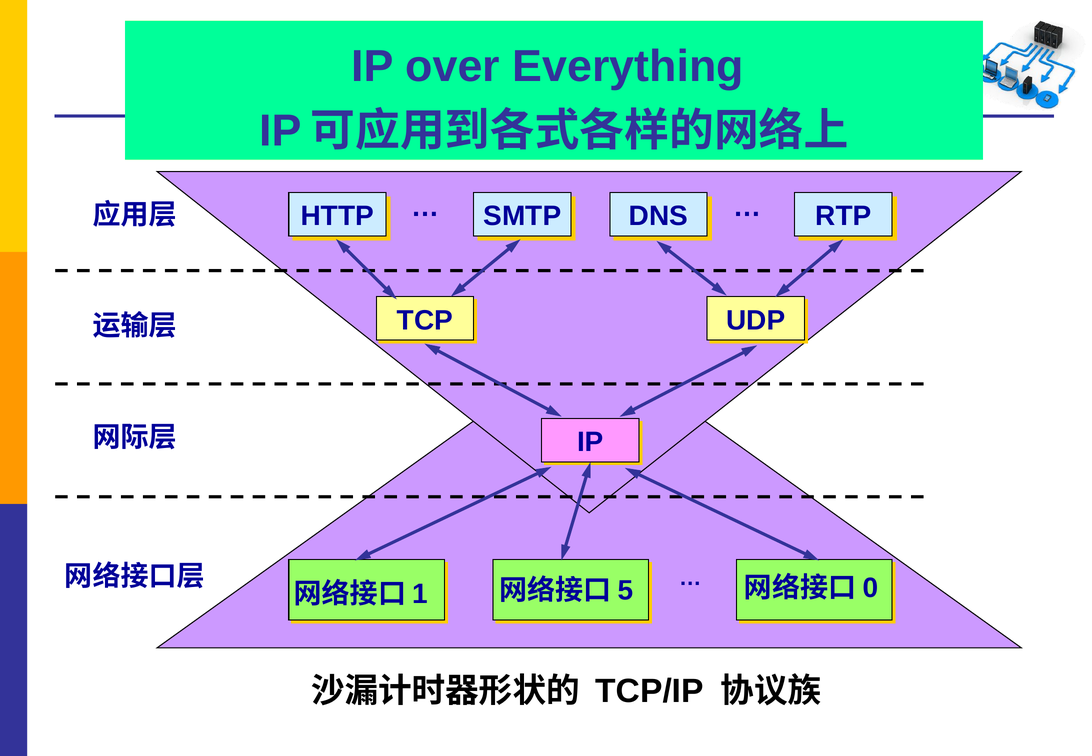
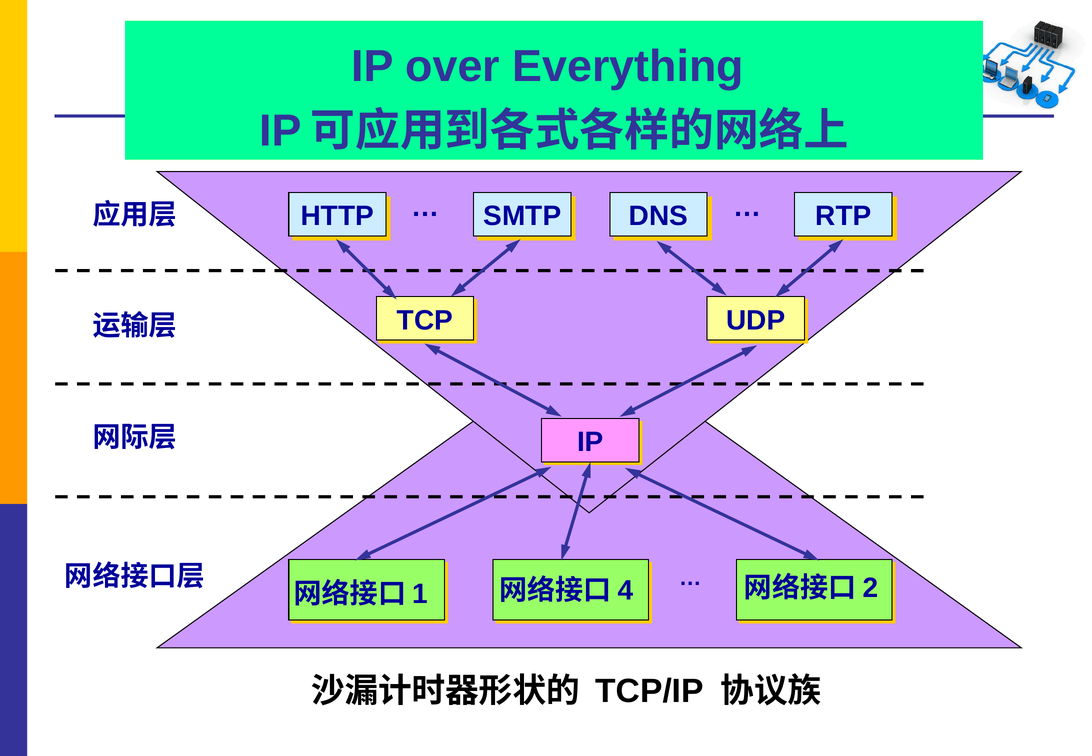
5: 5 -> 4 (625, 591)
0: 0 -> 2 (870, 588)
